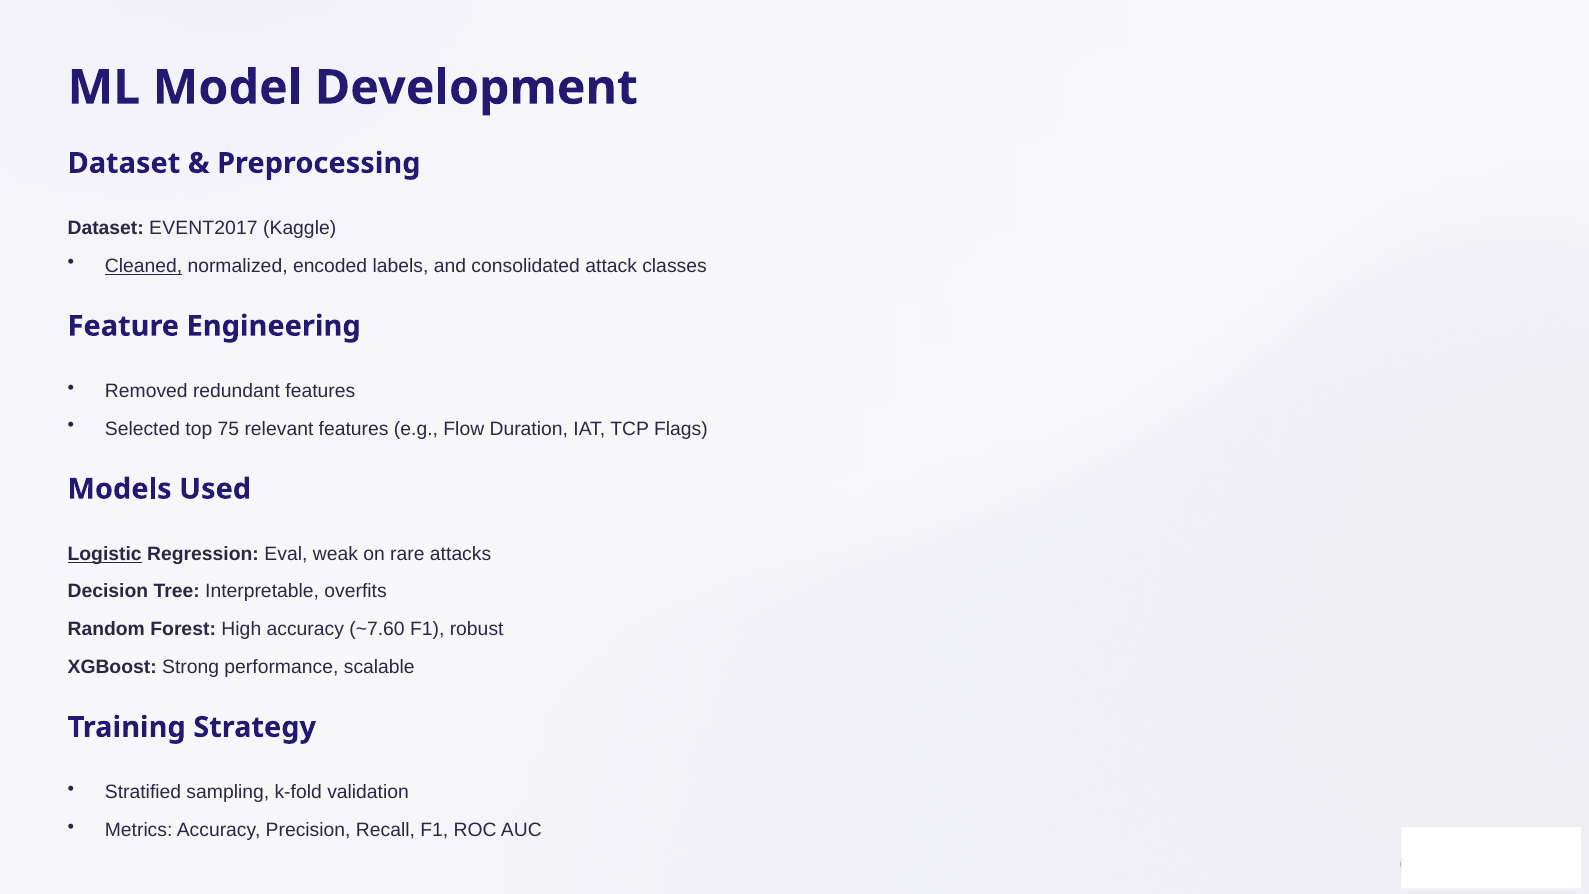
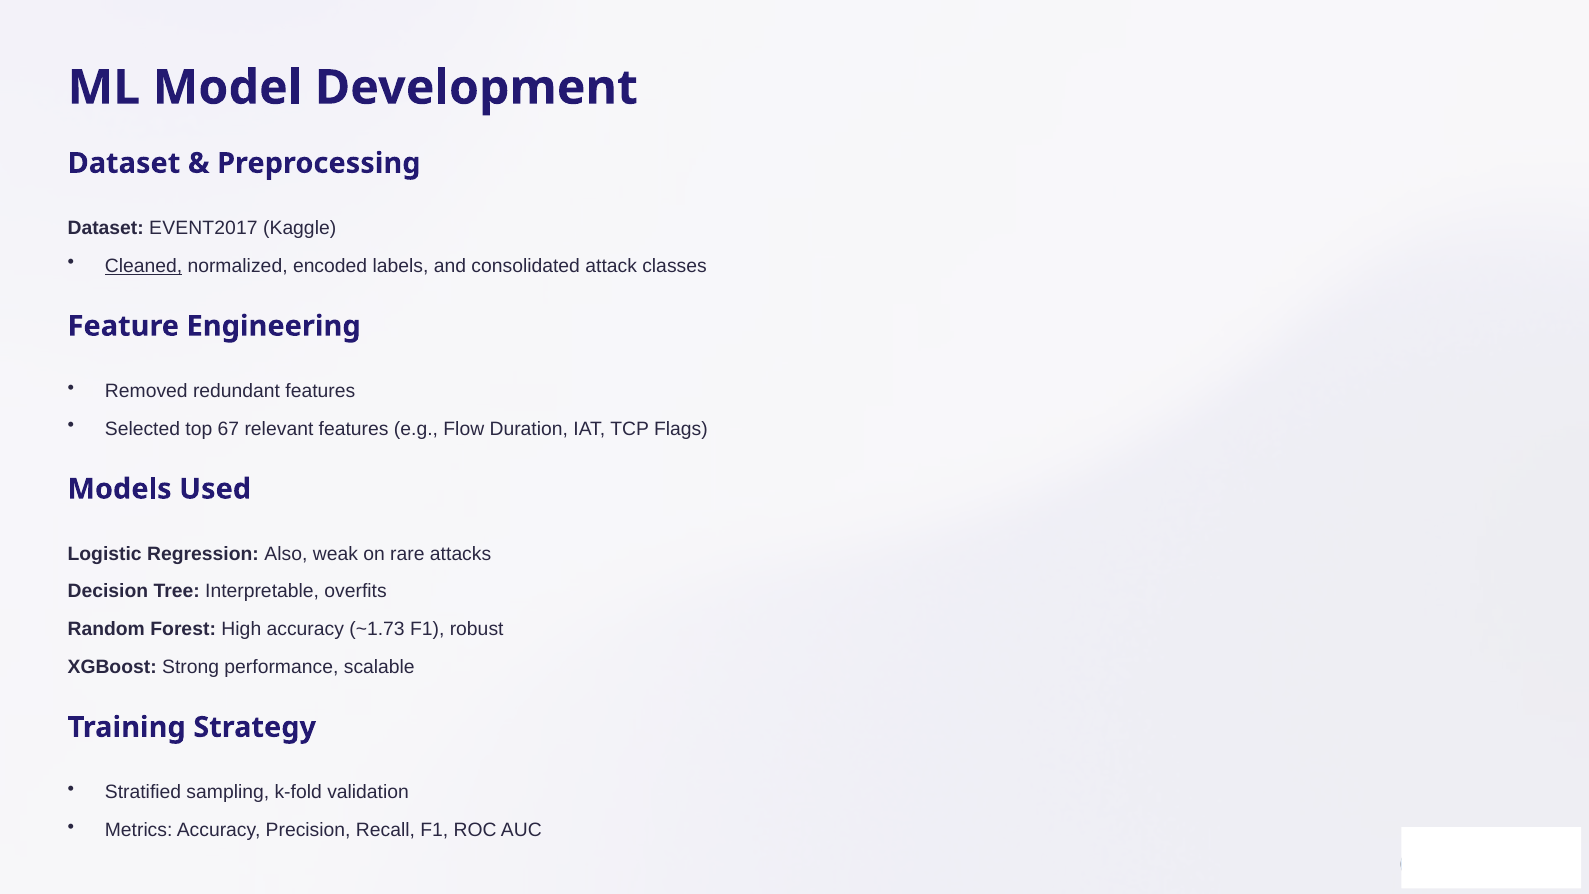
75: 75 -> 67 (228, 429)
Logistic underline: present -> none (105, 554)
Eval: Eval -> Also (286, 554)
~7.60: ~7.60 -> ~1.73 (377, 629)
